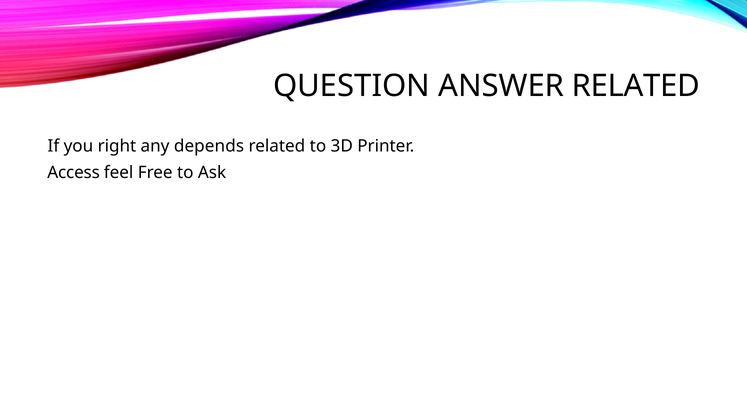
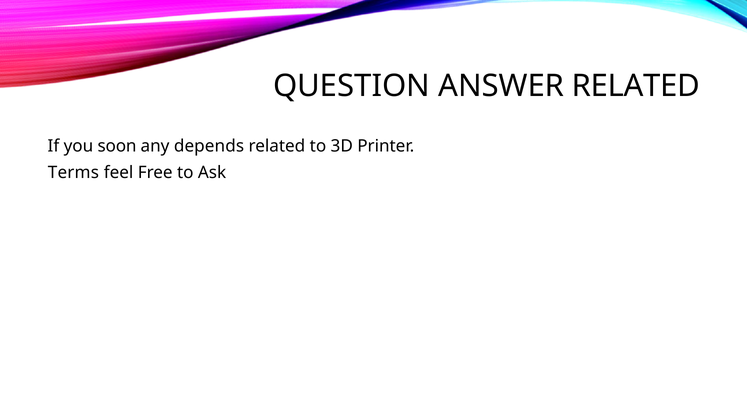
right: right -> soon (117, 146)
Access: Access -> Terms (73, 173)
